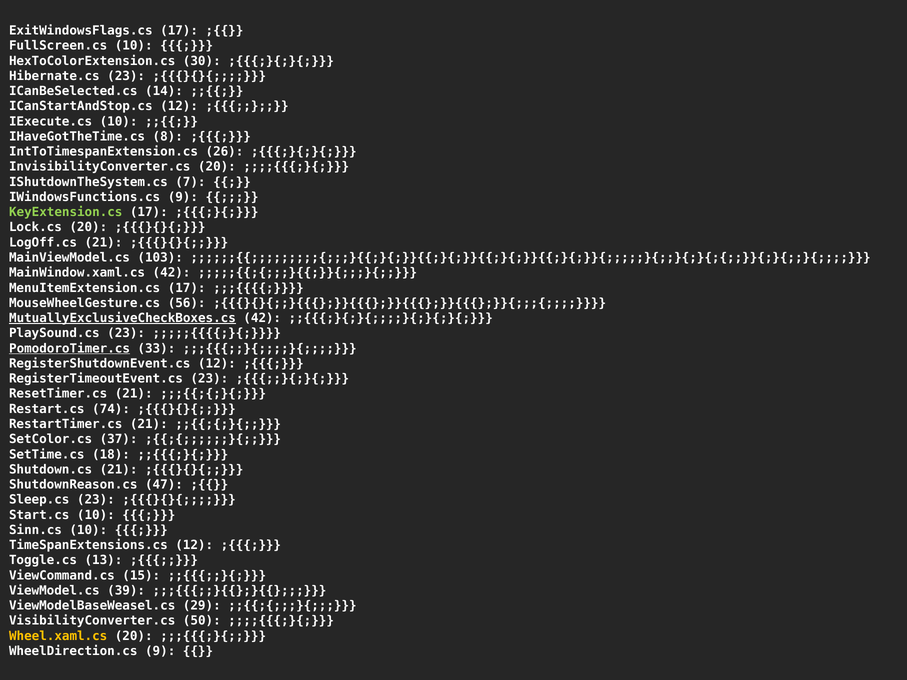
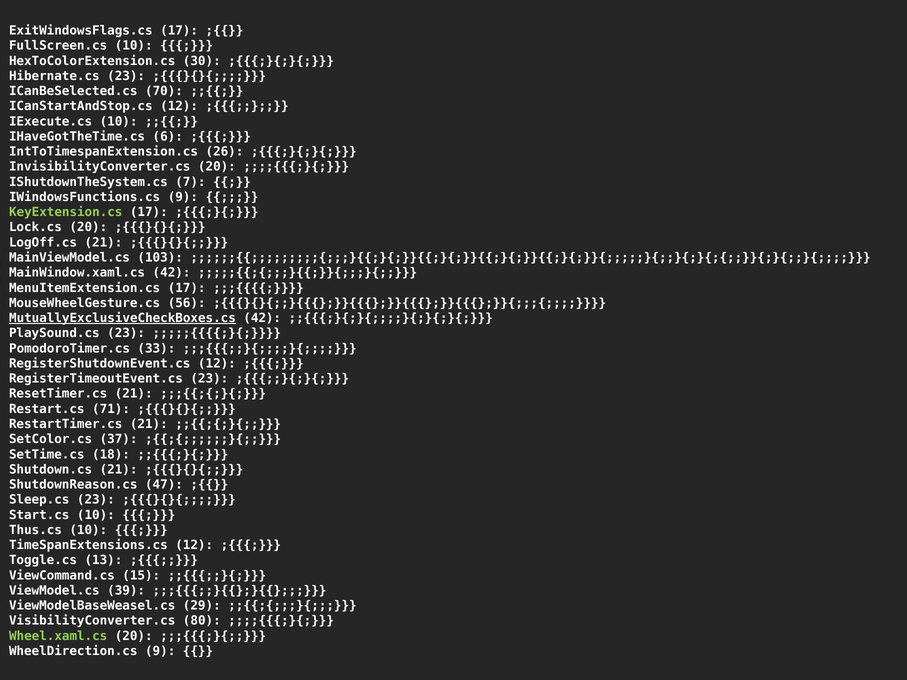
14: 14 -> 70 (164, 91)
8: 8 -> 6 (168, 137)
PomodoroTimer.cs underline: present -> none (70, 349)
74: 74 -> 71 (111, 409)
Sinn.cs: Sinn.cs -> Thus.cs (36, 530)
50: 50 -> 80 (202, 621)
Wheel.xaml.cs colour: yellow -> light green (58, 636)
